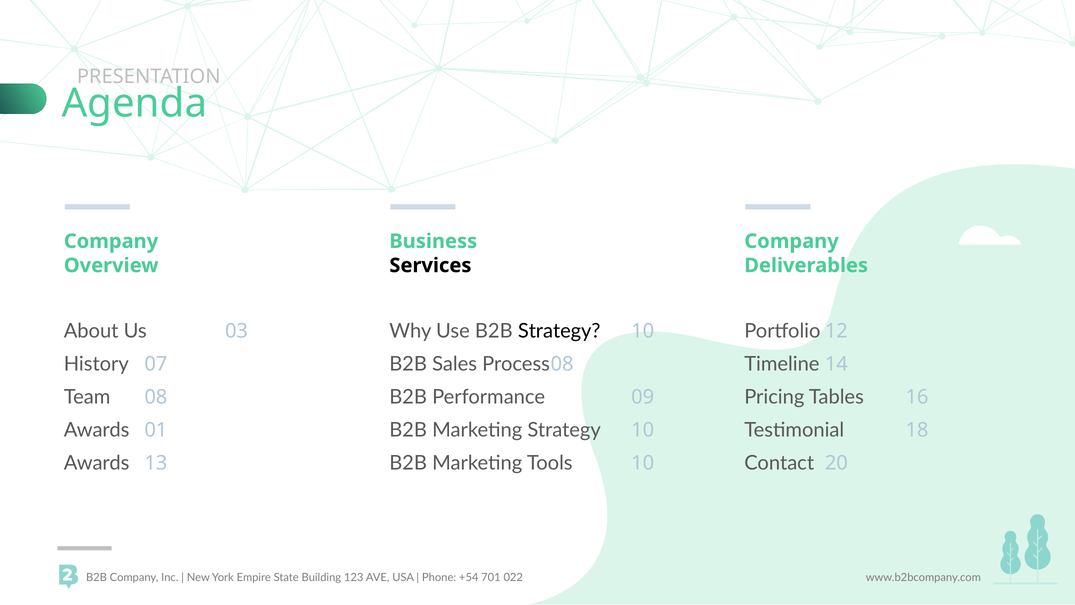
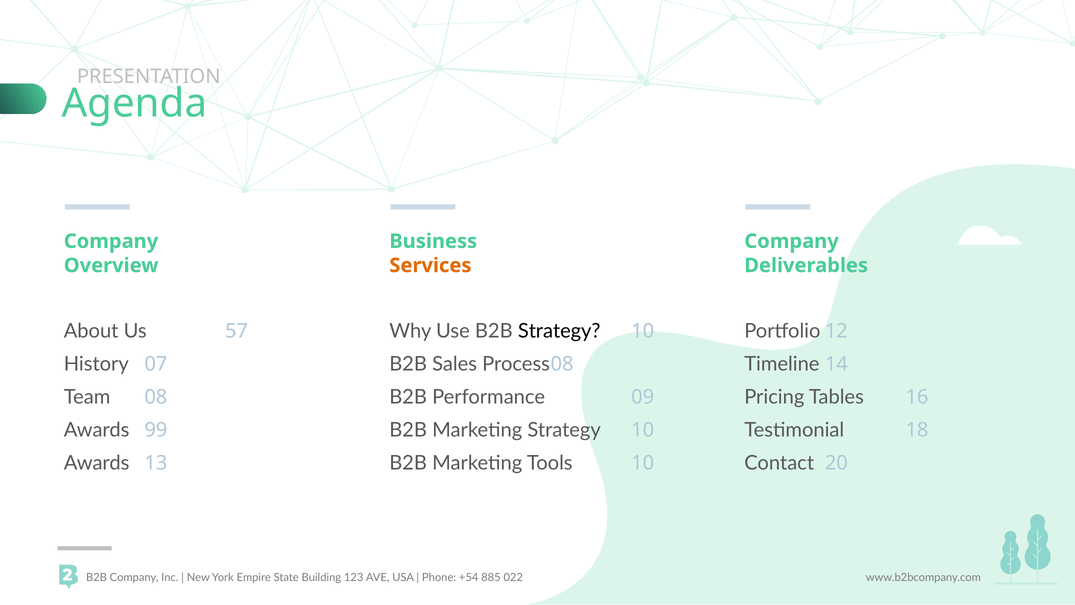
Services colour: black -> orange (430, 265)
03: 03 -> 57 (237, 331)
01: 01 -> 99 (156, 430)
701: 701 -> 885 (491, 577)
